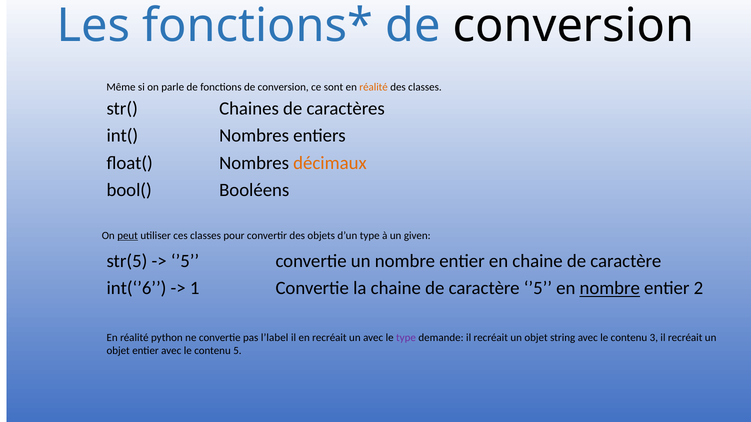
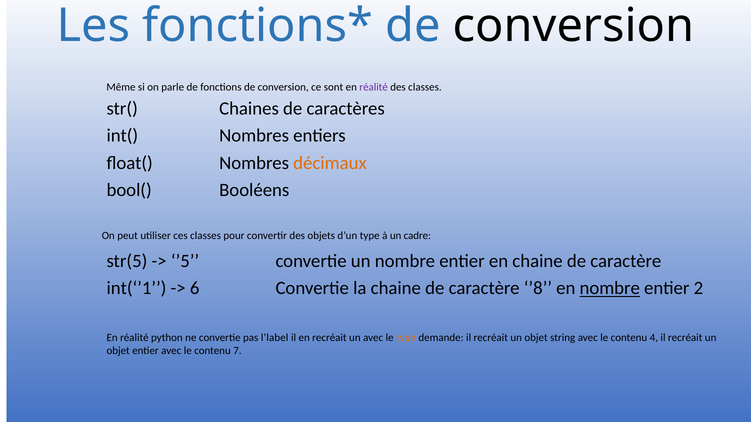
réalité colour: orange -> purple (374, 87)
peut underline: present -> none (128, 236)
given: given -> cadre (417, 236)
int(‘’6: int(‘’6 -> int(‘’1 (136, 289)
1: 1 -> 6 (195, 289)
caractère ’5: ’5 -> ’8 (538, 289)
type colour: purple -> orange (406, 338)
3: 3 -> 4 (654, 338)
5: 5 -> 7 (237, 351)
